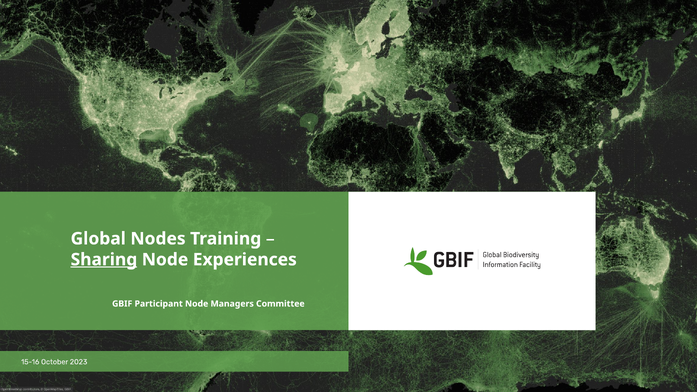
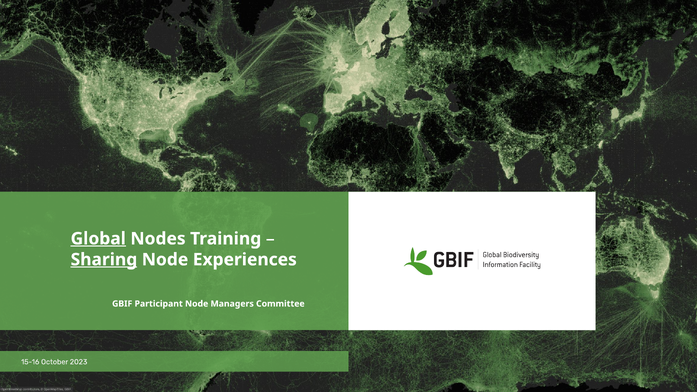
Global underline: none -> present (98, 239)
